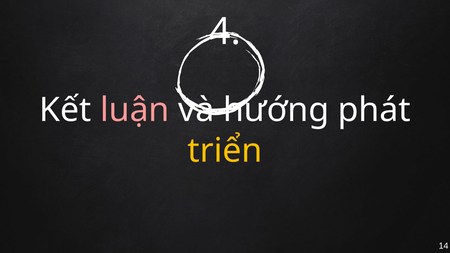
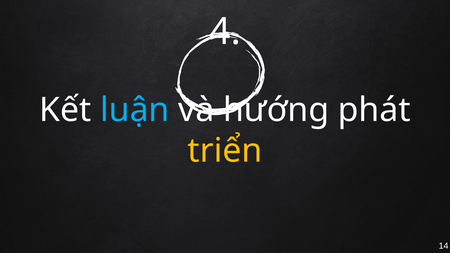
luận colour: pink -> light blue (135, 110)
